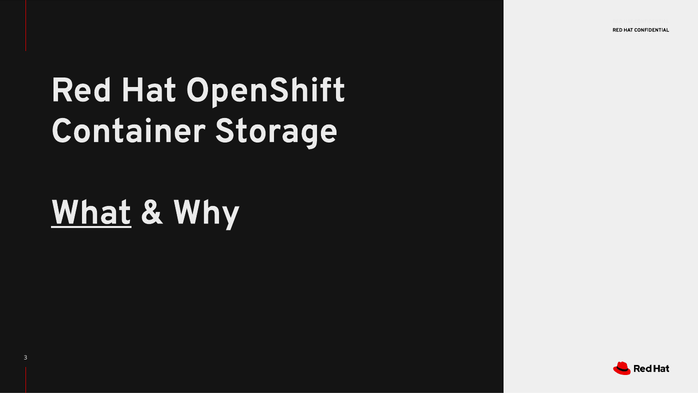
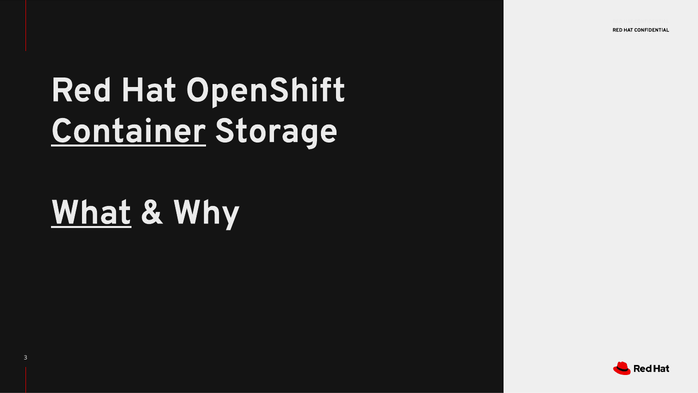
Container underline: none -> present (128, 131)
